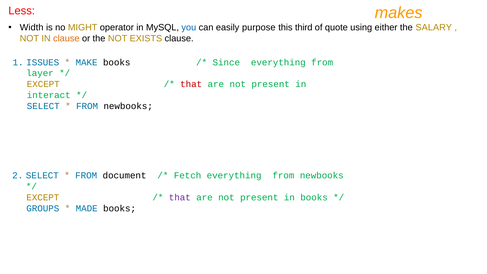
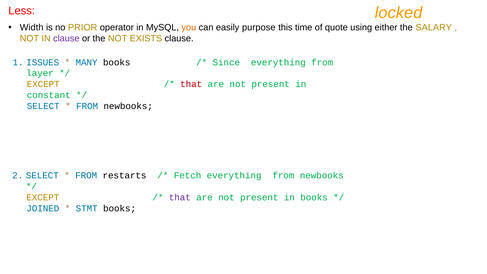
makes: makes -> locked (399, 13)
MIGHT: MIGHT -> PRIOR (83, 28)
you colour: blue -> orange (189, 28)
third: third -> time (304, 28)
clause colour: orange -> purple (66, 39)
MAKE: MAKE -> MANY (87, 62)
interact: interact -> constant (49, 95)
document: document -> restarts (125, 176)
GROUPS: GROUPS -> JOINED (43, 208)
MADE: MADE -> STMT (87, 208)
